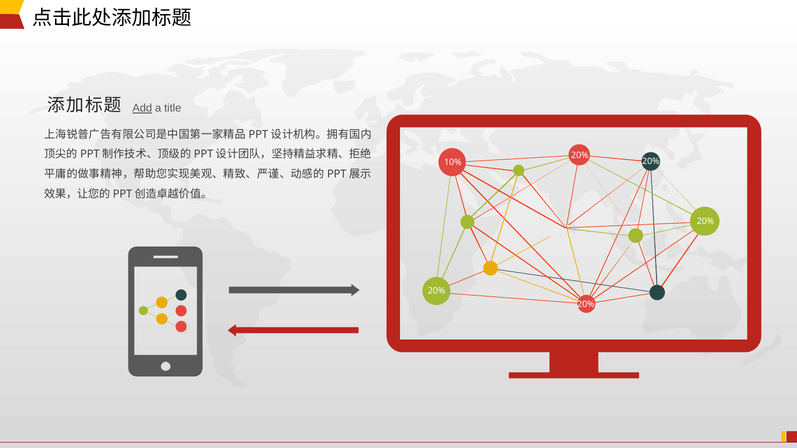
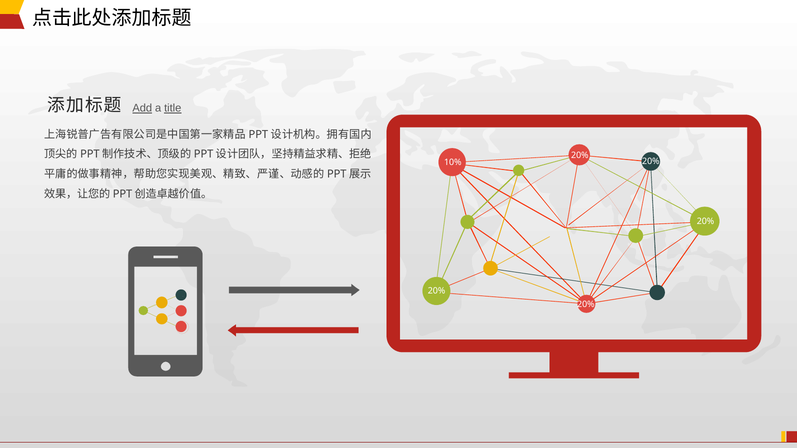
title underline: none -> present (173, 108)
